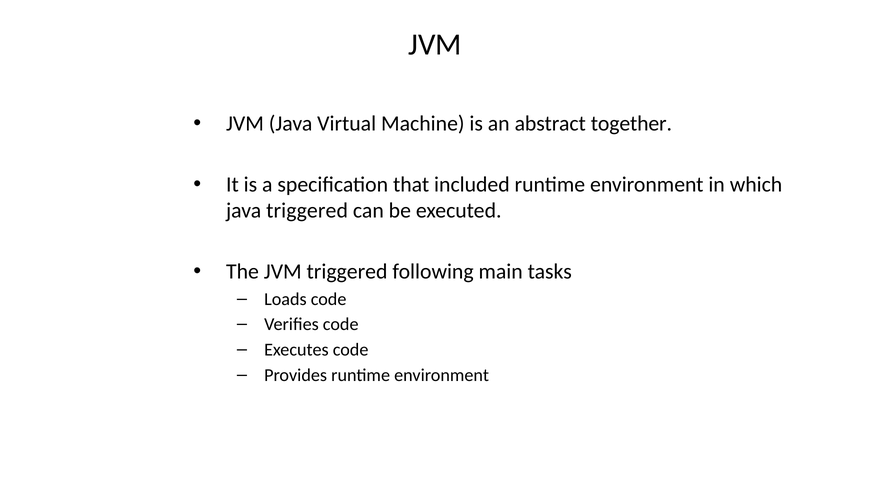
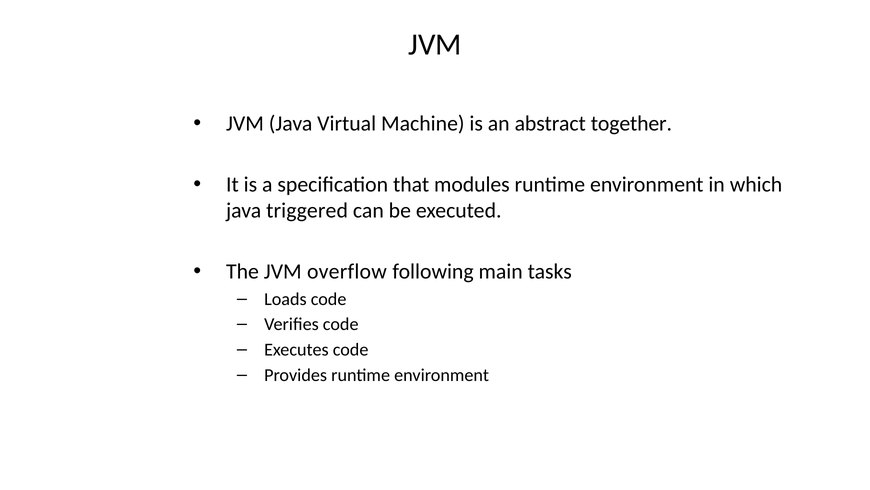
included: included -> modules (472, 184)
JVM triggered: triggered -> overflow (347, 271)
